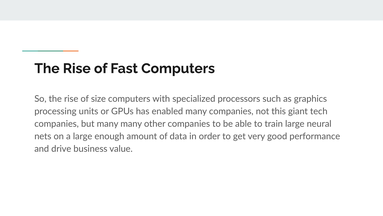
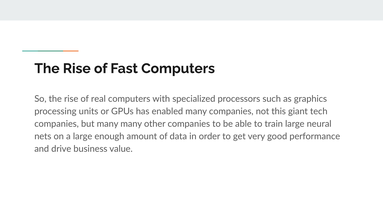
size: size -> real (98, 99)
